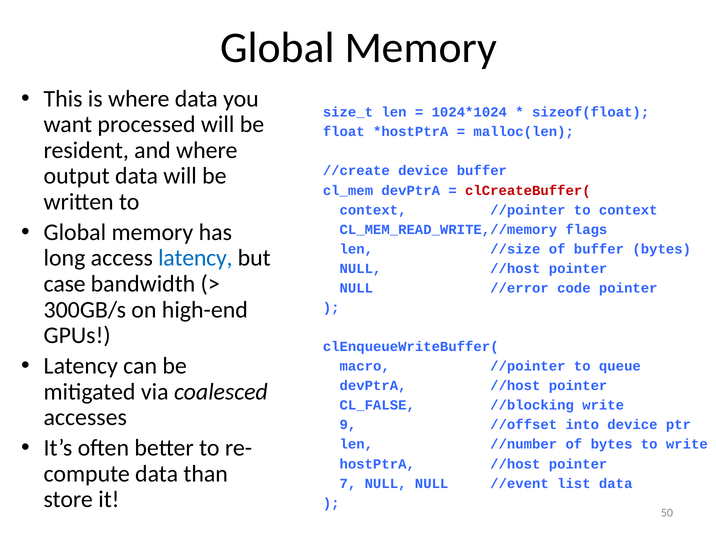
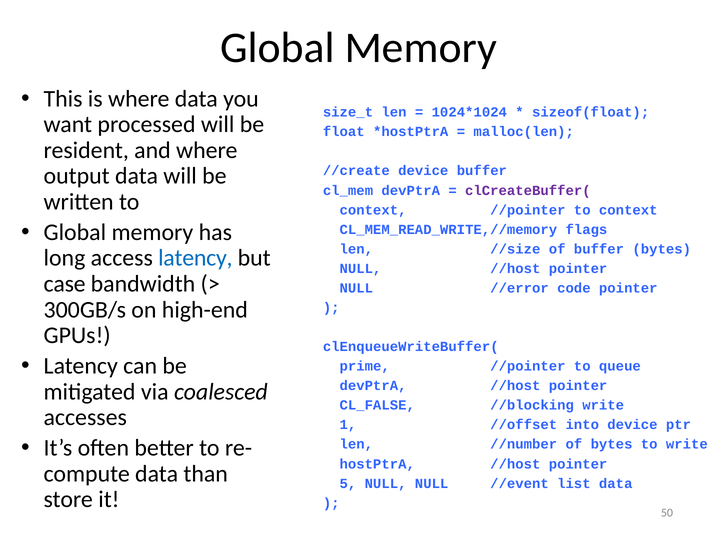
clCreateBuffer( colour: red -> purple (528, 190)
macro: macro -> prime (365, 366)
9: 9 -> 1 (348, 425)
7: 7 -> 5 (348, 483)
